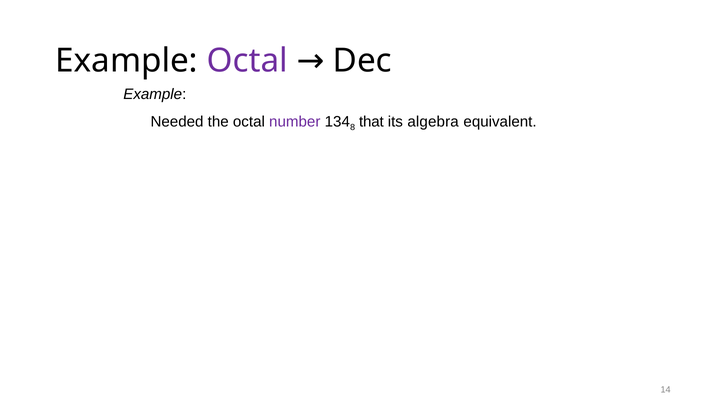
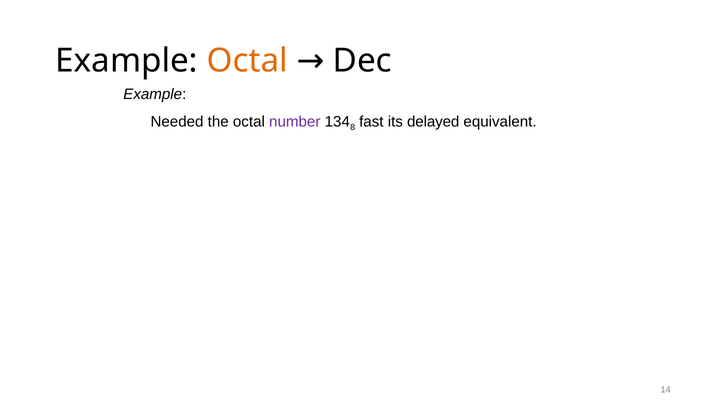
Octal colour: purple -> orange (247, 61)
that: that -> fast (371, 122)
algebra: algebra -> delayed (433, 122)
